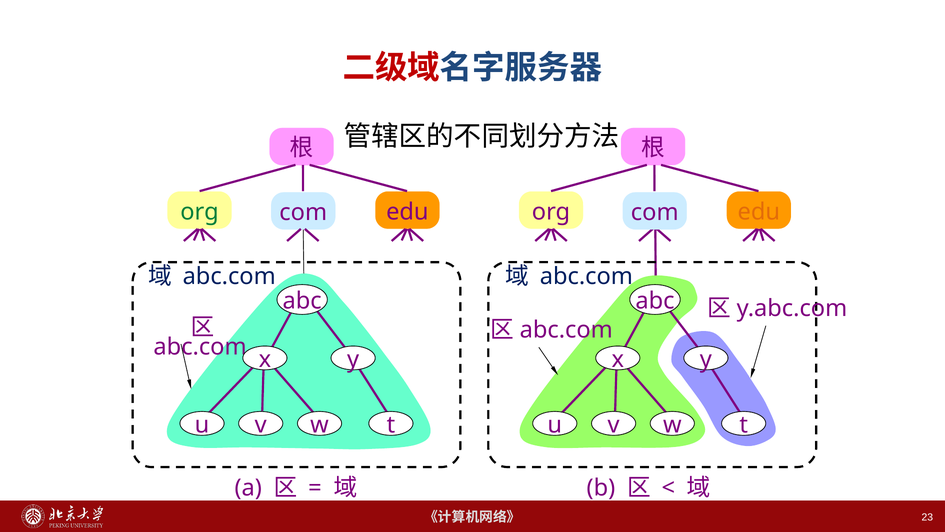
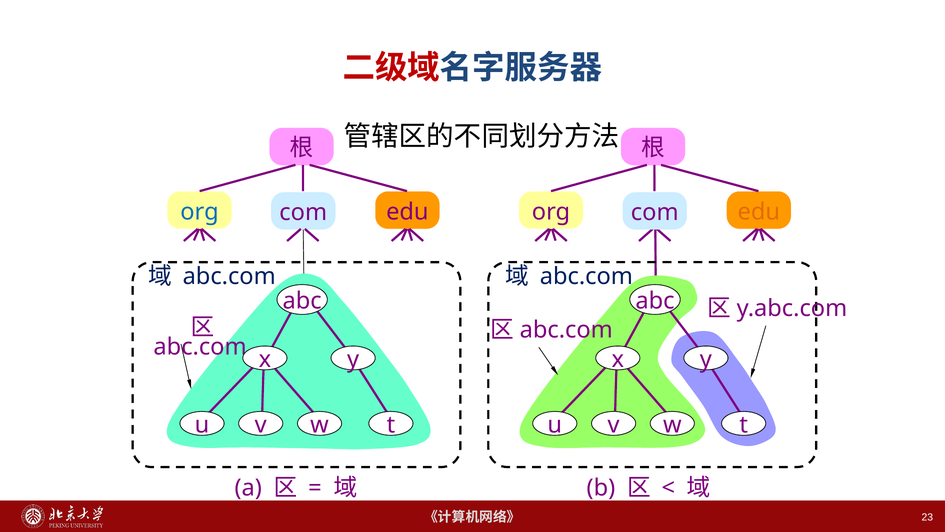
org colour: green -> blue (200, 212)
